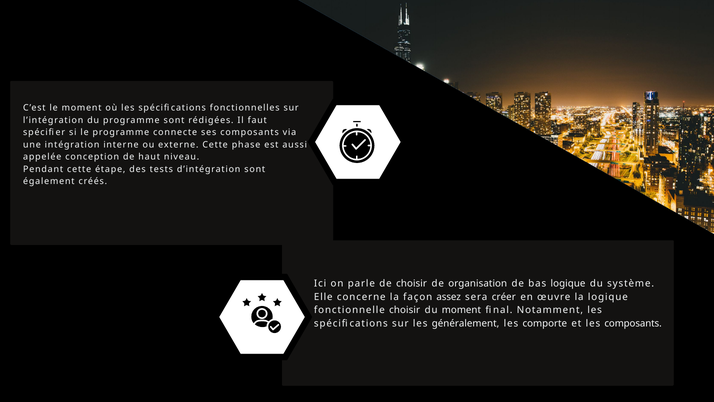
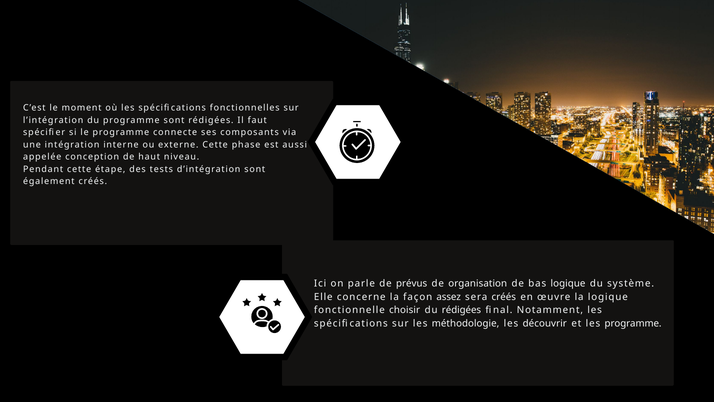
de choisir: choisir -> prévus (412, 283)
sera créer: créer -> créés (504, 297)
du moment: moment -> rédigées (461, 310)
généralement: généralement -> méthodologie (466, 323)
comporte: comporte -> découvrir (545, 323)
les composants: composants -> programme (633, 323)
